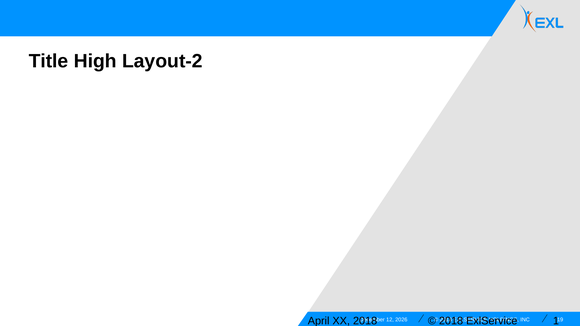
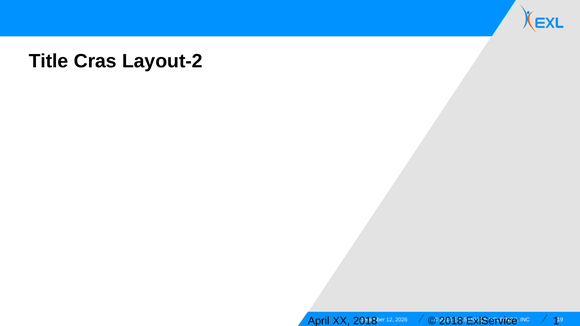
High: High -> Cras (95, 61)
